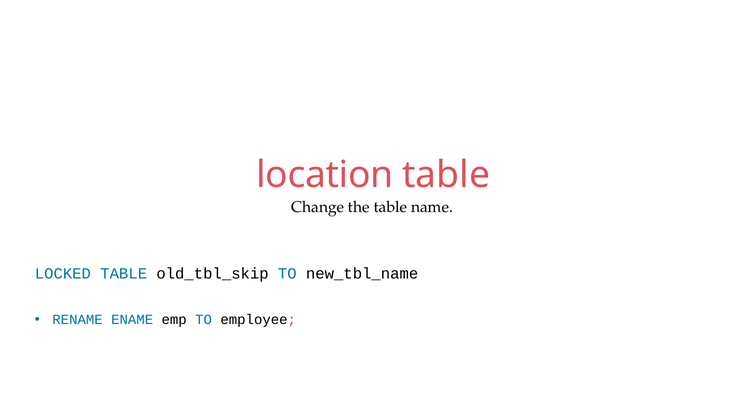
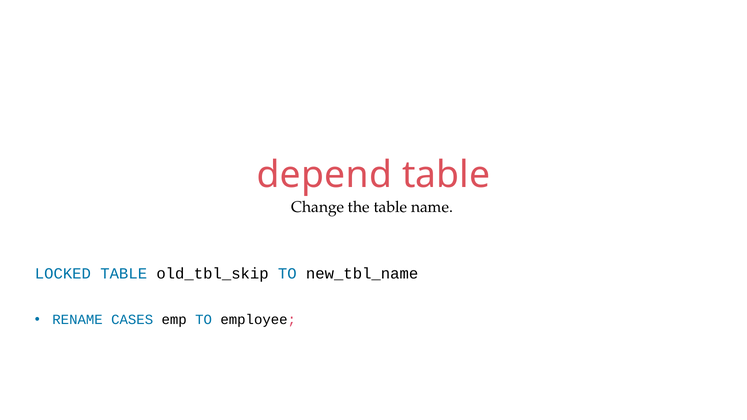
location: location -> depend (324, 175)
ENAME: ENAME -> CASES (132, 320)
